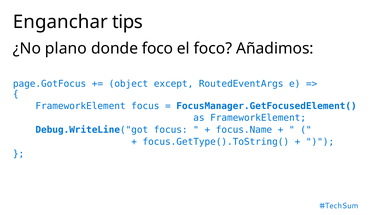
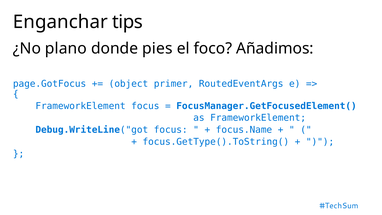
donde foco: foco -> pies (157, 48)
except: except -> primer (174, 84)
